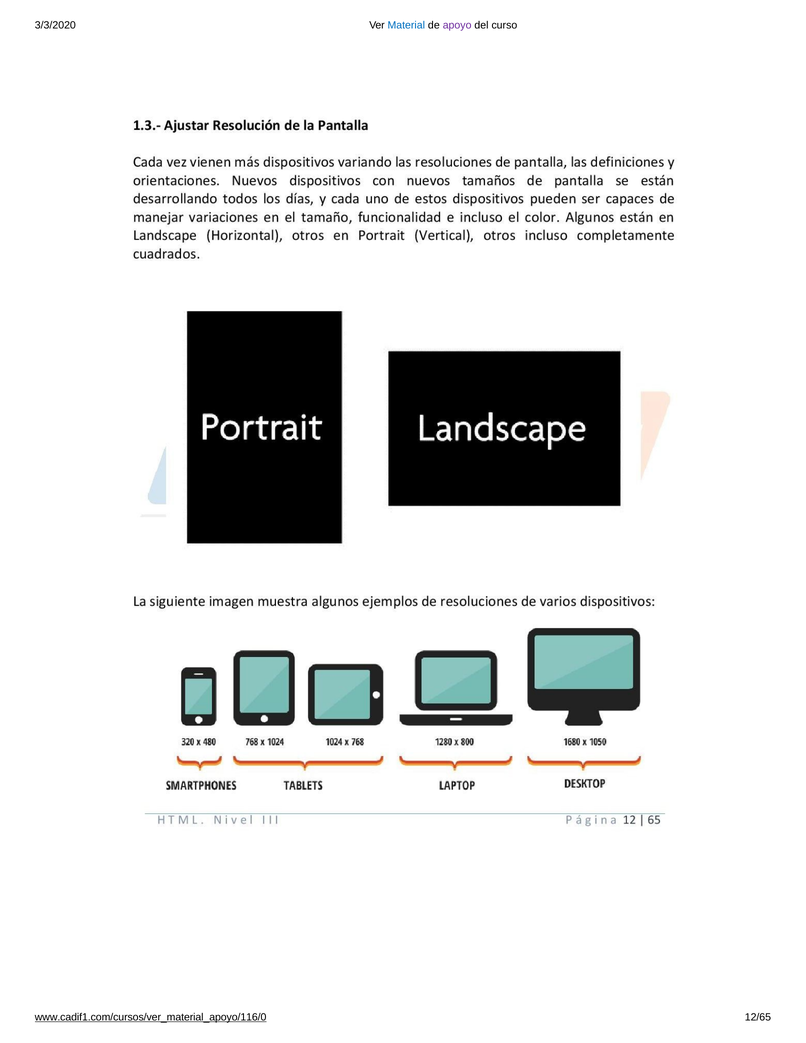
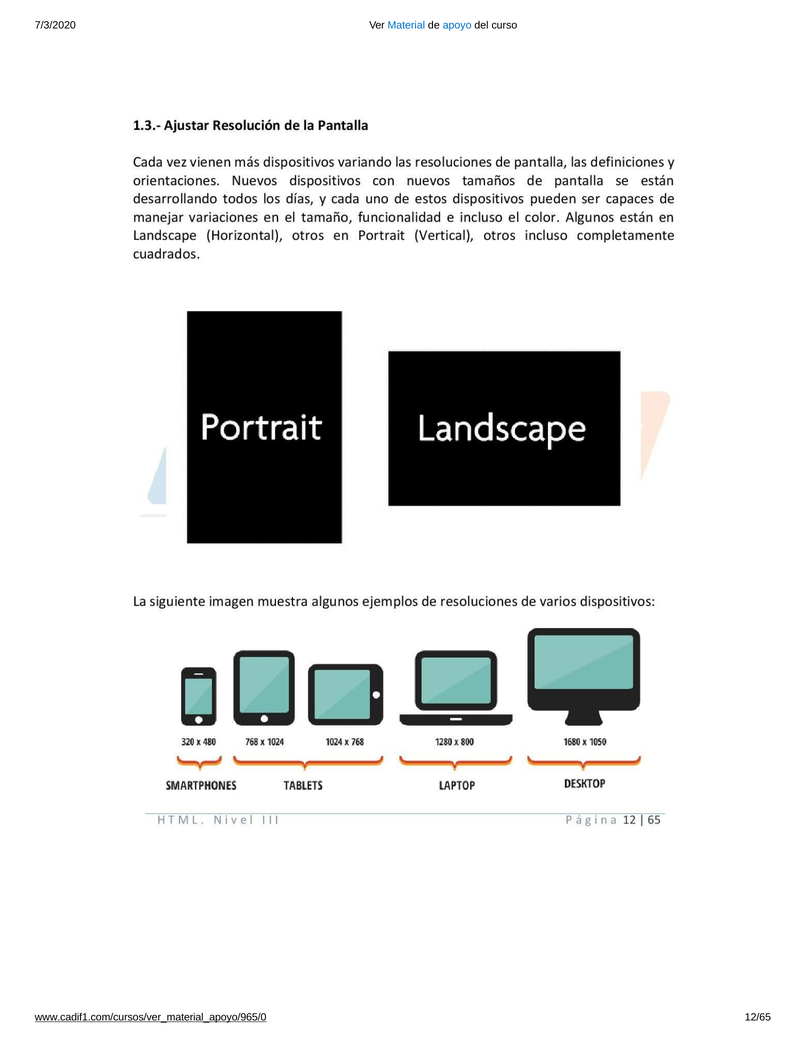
3/3/2020: 3/3/2020 -> 7/3/2020 (55, 25)
apoyo colour: purple -> blue (457, 25)
www.cadif1.com/cursos/ver_material_apoyo/116/0: www.cadif1.com/cursos/ver_material_apoyo/116/0 -> www.cadif1.com/cursos/ver_material_apoyo/965/0 (151, 1017)
